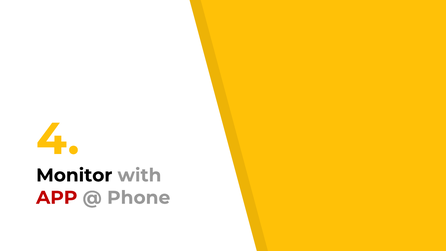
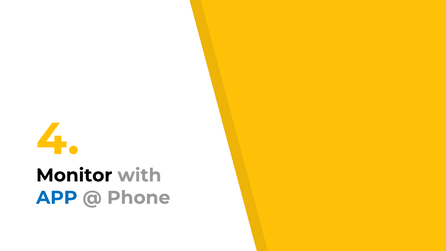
APP colour: red -> blue (57, 198)
